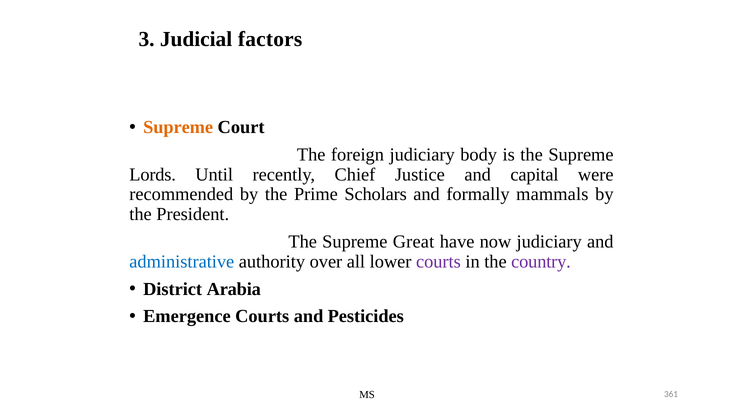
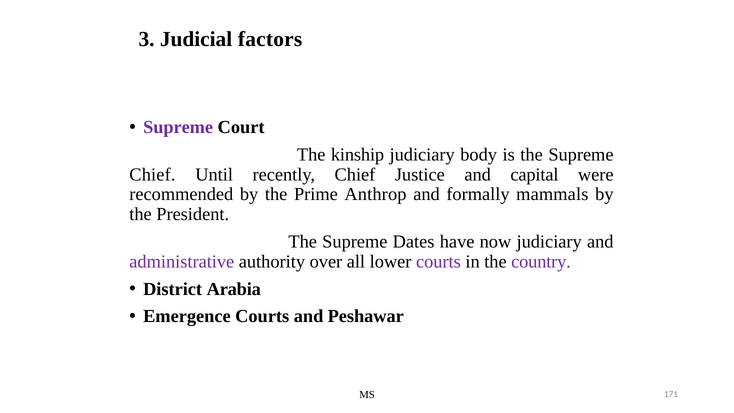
Supreme colour: orange -> purple (178, 127)
foreign: foreign -> kinship (358, 155)
Lords: Lords -> Chief (152, 175)
Scholars: Scholars -> Anthrop (375, 194)
Great: Great -> Dates (414, 242)
administrative colour: blue -> purple (182, 261)
Pesticides: Pesticides -> Peshawar (366, 316)
361: 361 -> 171 (671, 394)
